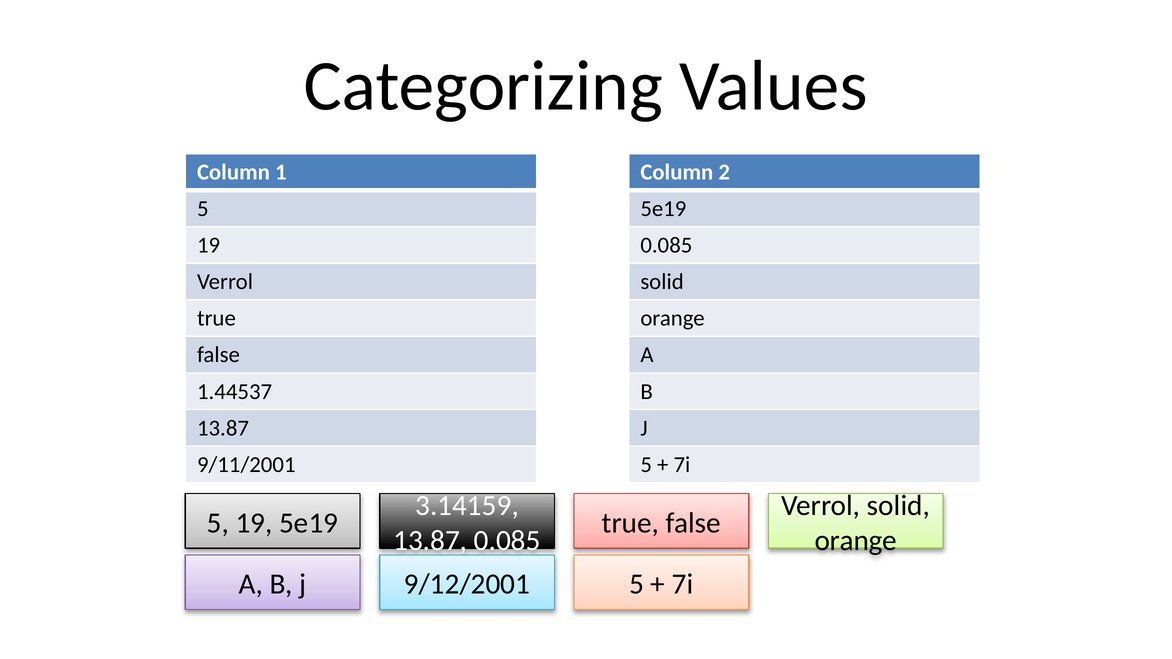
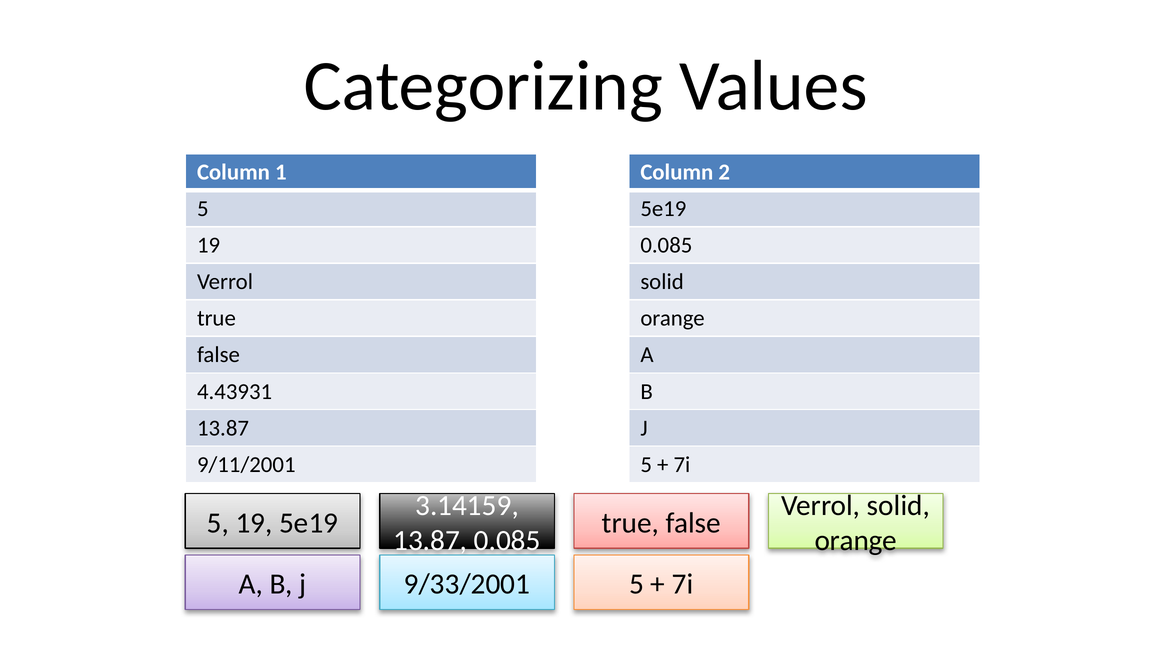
1.44537: 1.44537 -> 4.43931 (235, 392)
9/12/2001: 9/12/2001 -> 9/33/2001 (467, 584)
